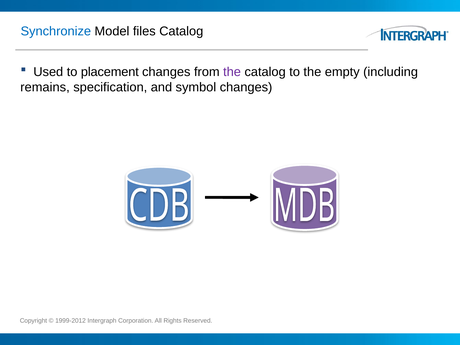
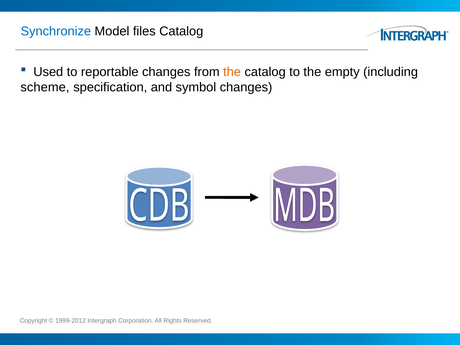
placement: placement -> reportable (110, 72)
the colour: purple -> orange (232, 72)
remains: remains -> scheme (45, 87)
